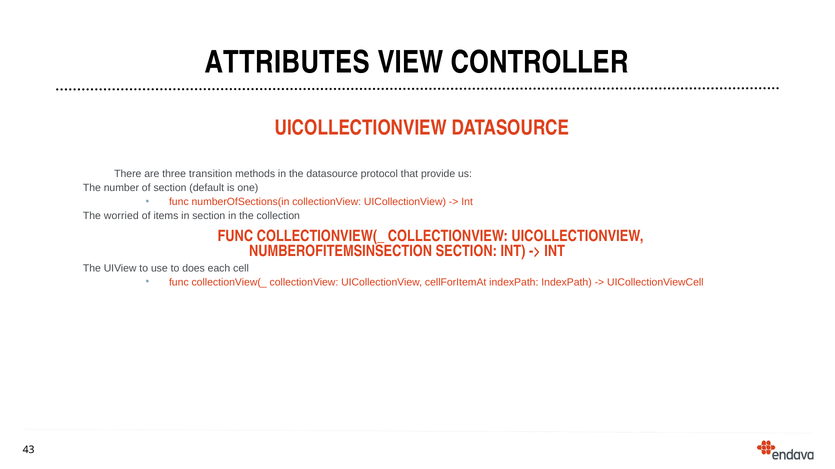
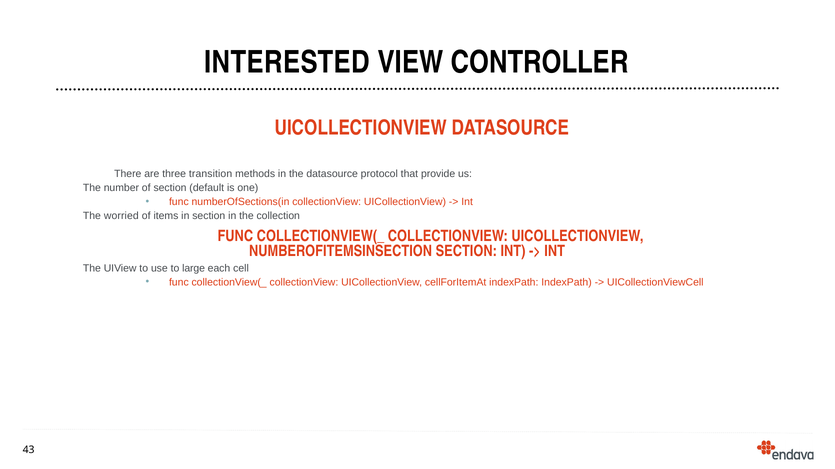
ATTRIBUTES: ATTRIBUTES -> INTERESTED (287, 62)
does: does -> large (194, 268)
